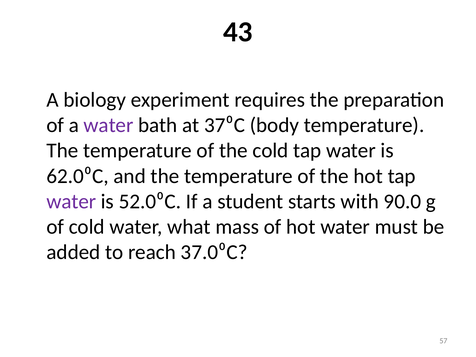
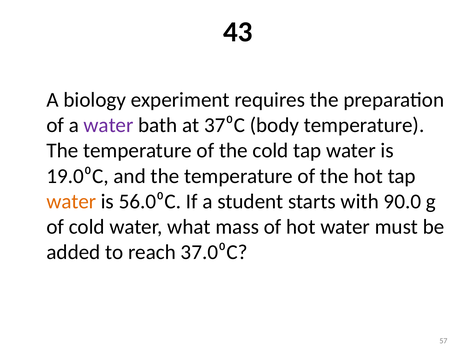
62.0⁰C: 62.0⁰C -> 19.0⁰C (78, 176)
water colour: purple -> orange (71, 201)
52.0⁰C: 52.0⁰C -> 56.0⁰C (150, 201)
